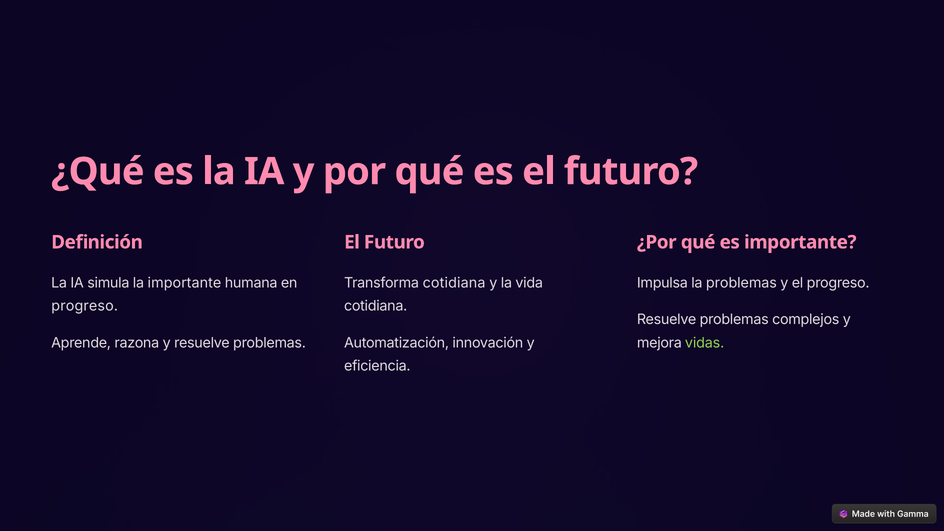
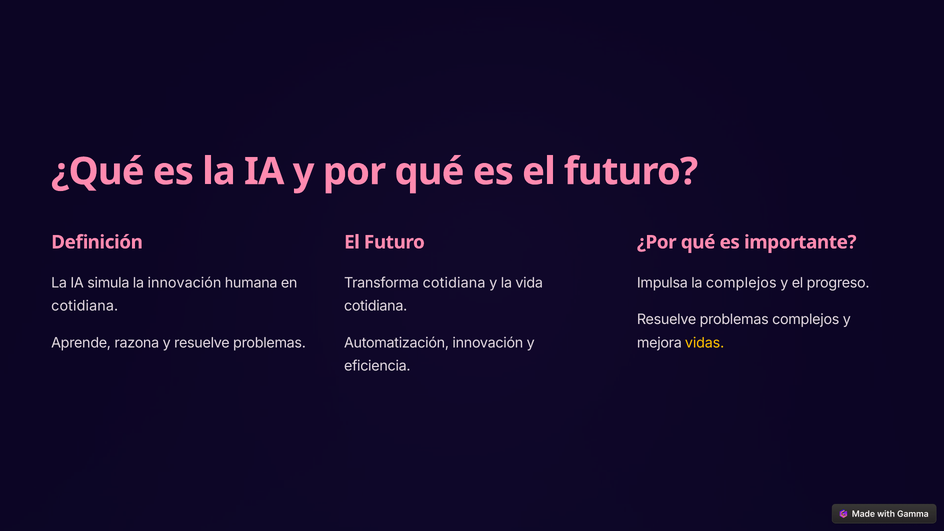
la importante: importante -> innovación (184, 283)
la problemas: problemas -> complejos (741, 283)
progreso: progreso -> cotidiana (85, 306)
vidas colour: light green -> yellow (705, 343)
